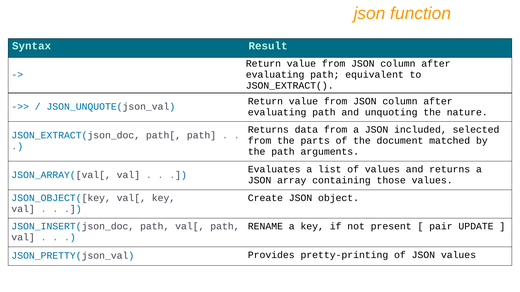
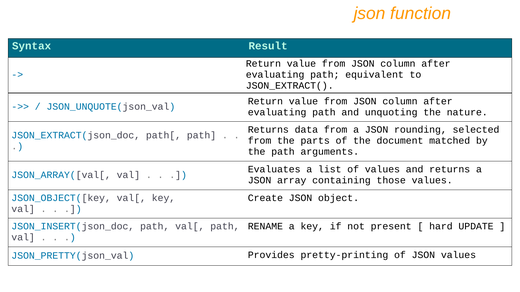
included: included -> rounding (420, 130)
pair: pair -> hard (441, 227)
